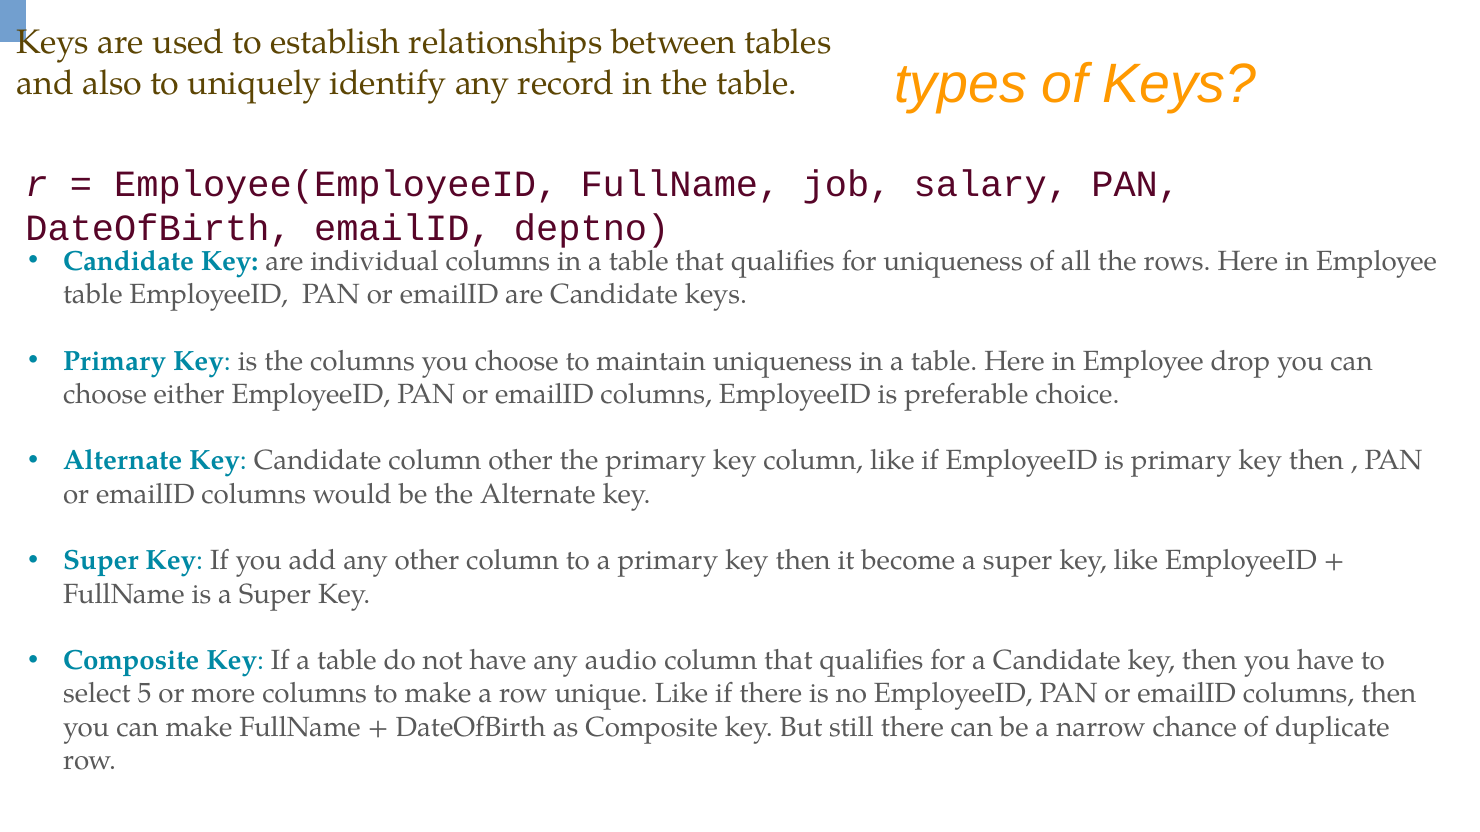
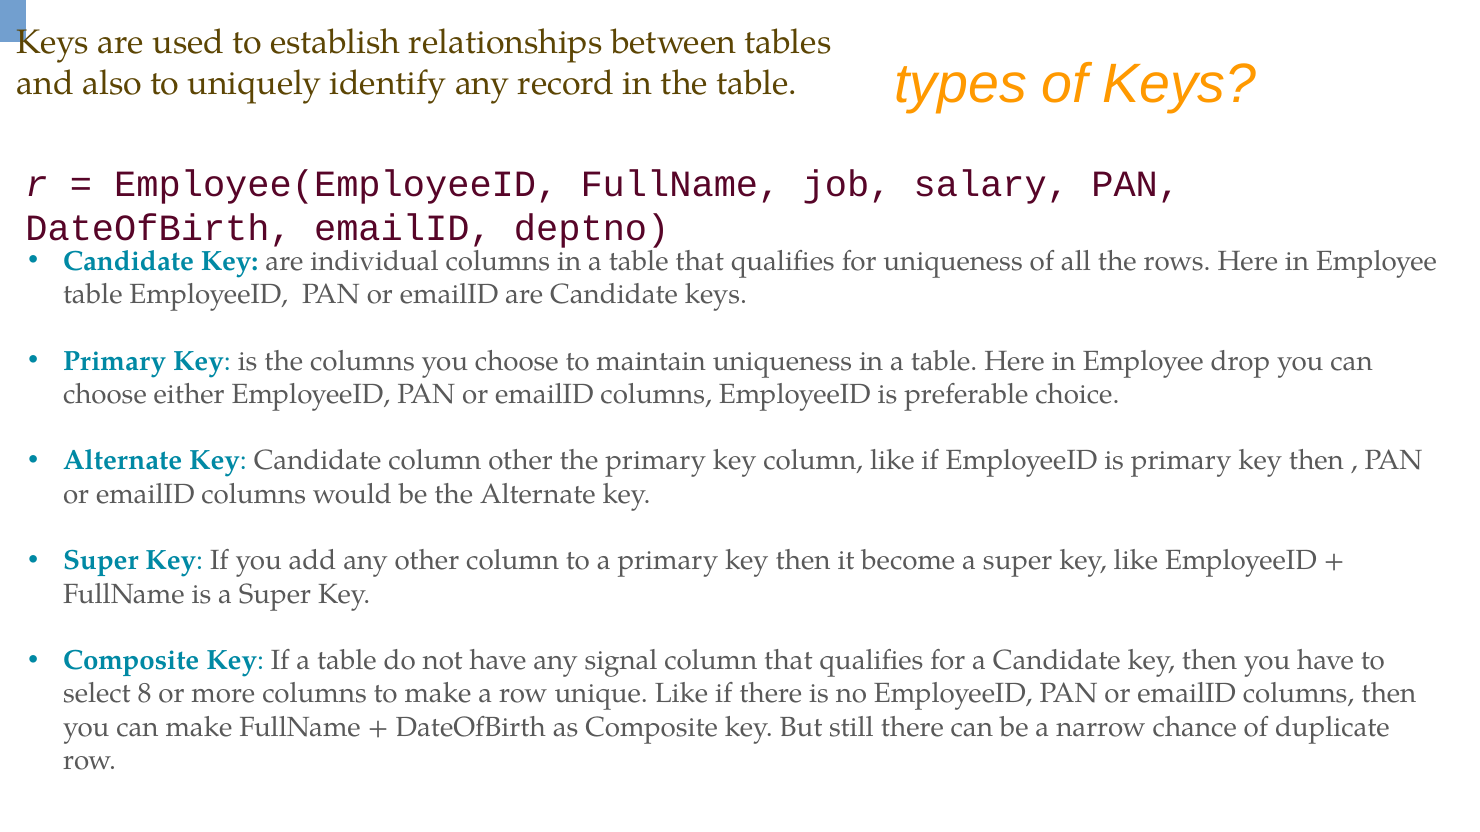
audio: audio -> signal (621, 661)
5: 5 -> 8 (144, 694)
